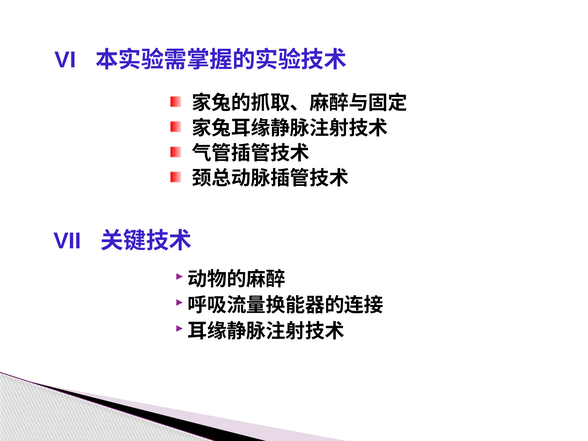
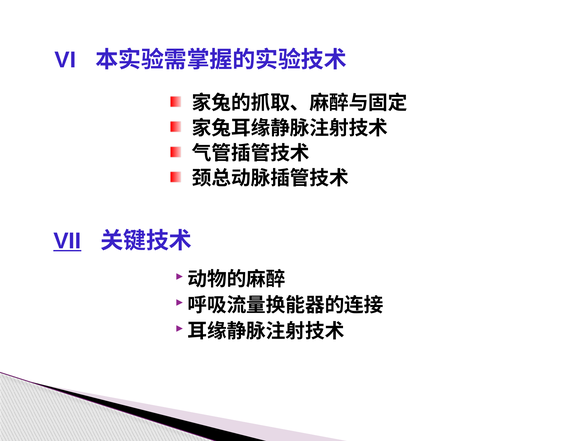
VII underline: none -> present (67, 241)
